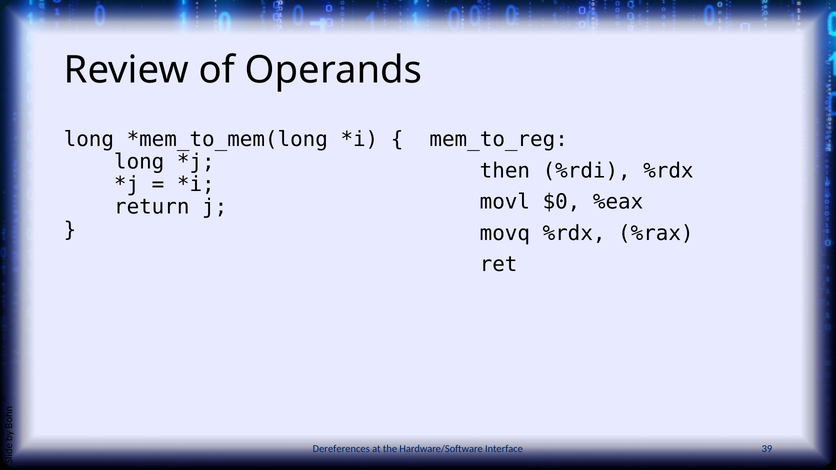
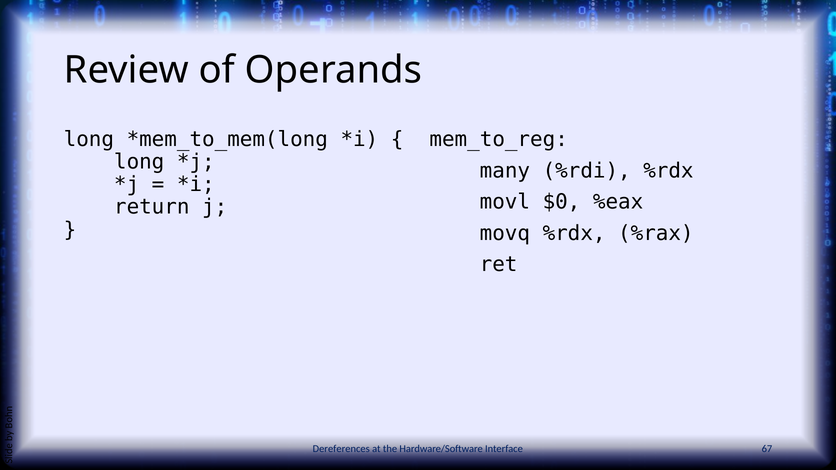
then: then -> many (505, 171)
39: 39 -> 67 (767, 449)
